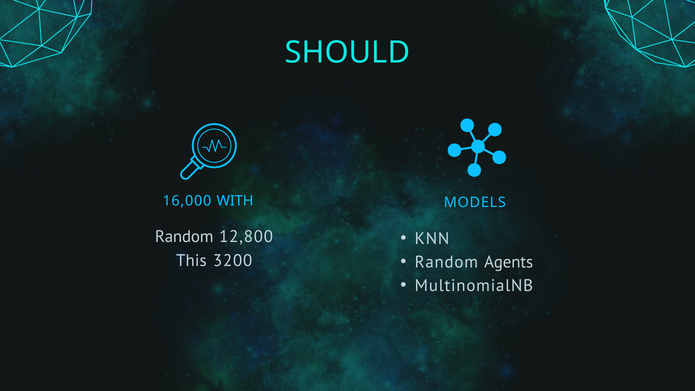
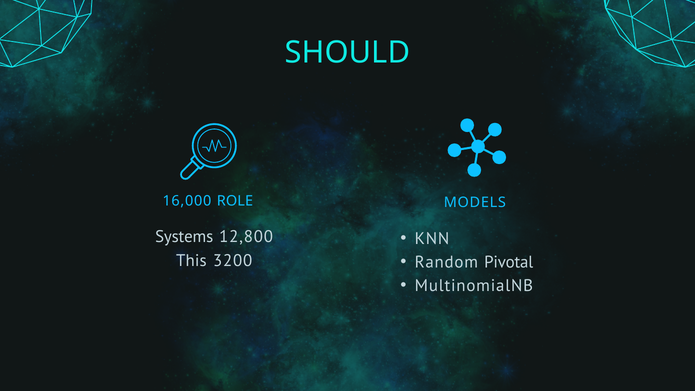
WITH: WITH -> ROLE (235, 201)
Random: Random -> Systems (184, 237)
Agents: Agents -> Pivotal (509, 262)
